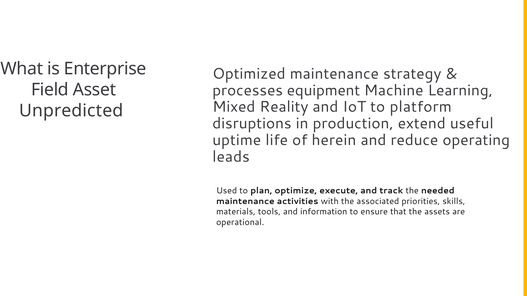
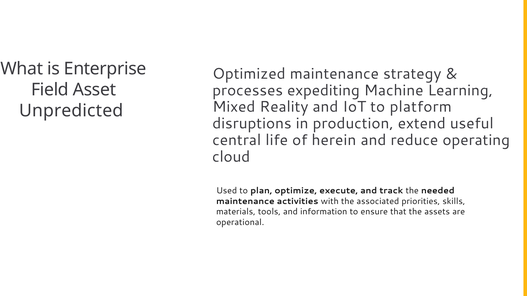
equipment: equipment -> expediting (323, 90)
uptime: uptime -> central (237, 140)
leads: leads -> cloud (231, 157)
